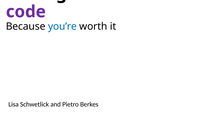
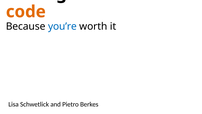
code colour: purple -> orange (26, 12)
